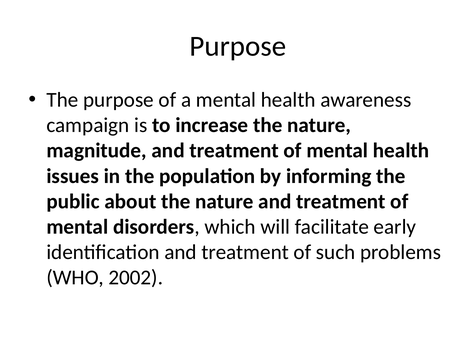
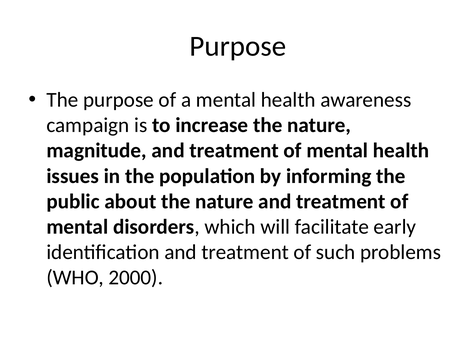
2002: 2002 -> 2000 (136, 278)
